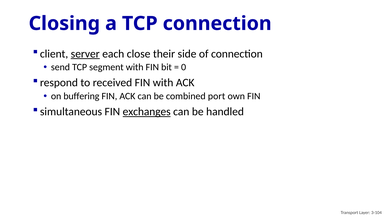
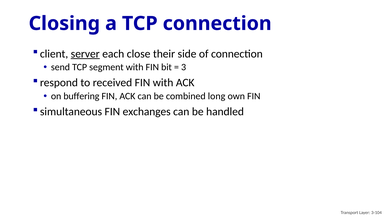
0: 0 -> 3 (184, 67)
port: port -> long (217, 96)
exchanges underline: present -> none (147, 112)
